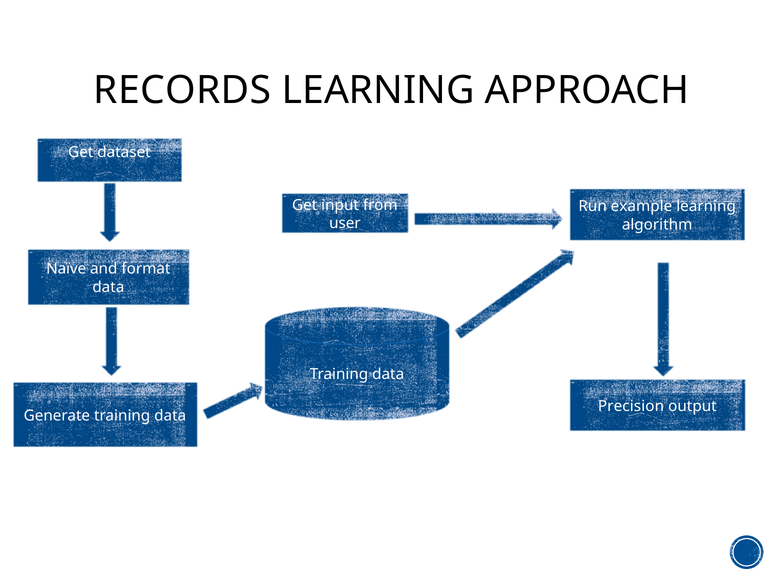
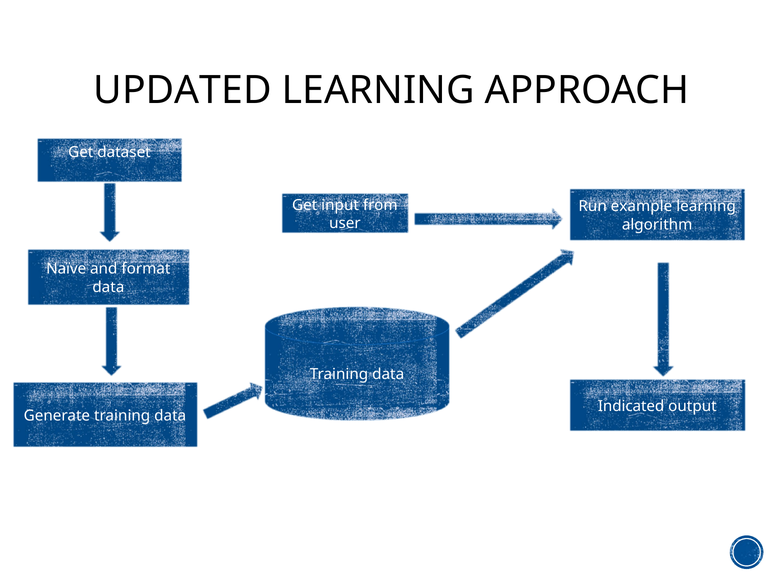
RECORDS: RECORDS -> UPDATED (183, 90)
Precision: Precision -> Indicated (631, 406)
